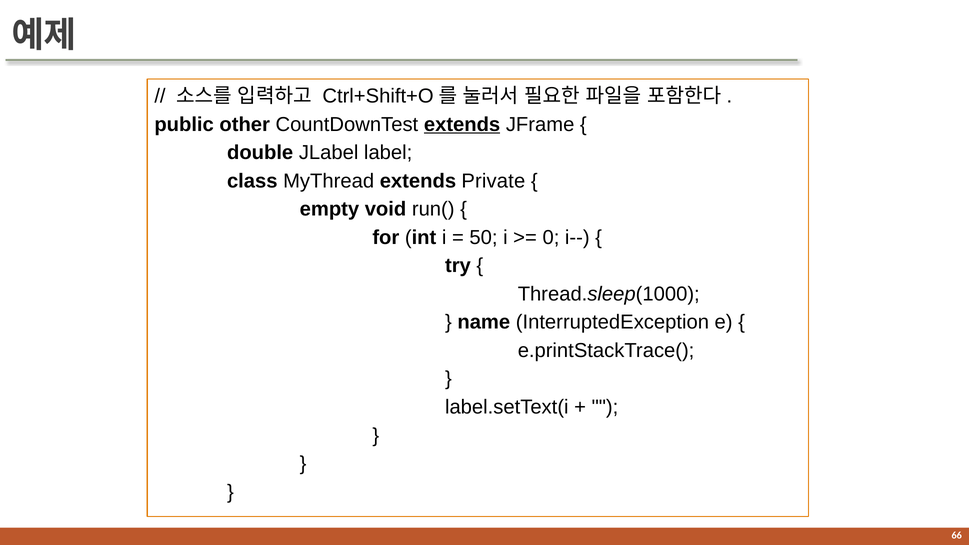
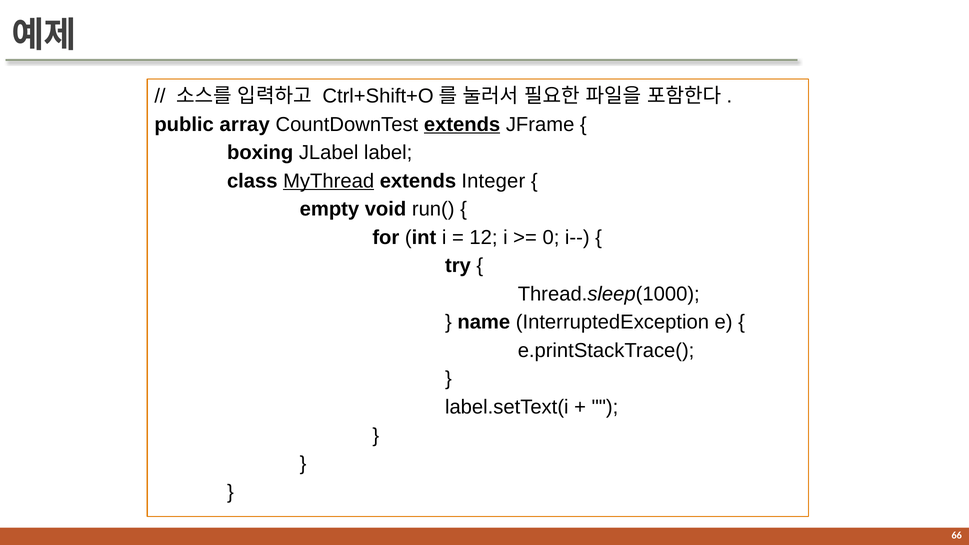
other: other -> array (245, 124)
double: double -> boxing (260, 153)
MyThread underline: none -> present (329, 181)
Private: Private -> Integer (493, 181)
50: 50 -> 12 (483, 238)
